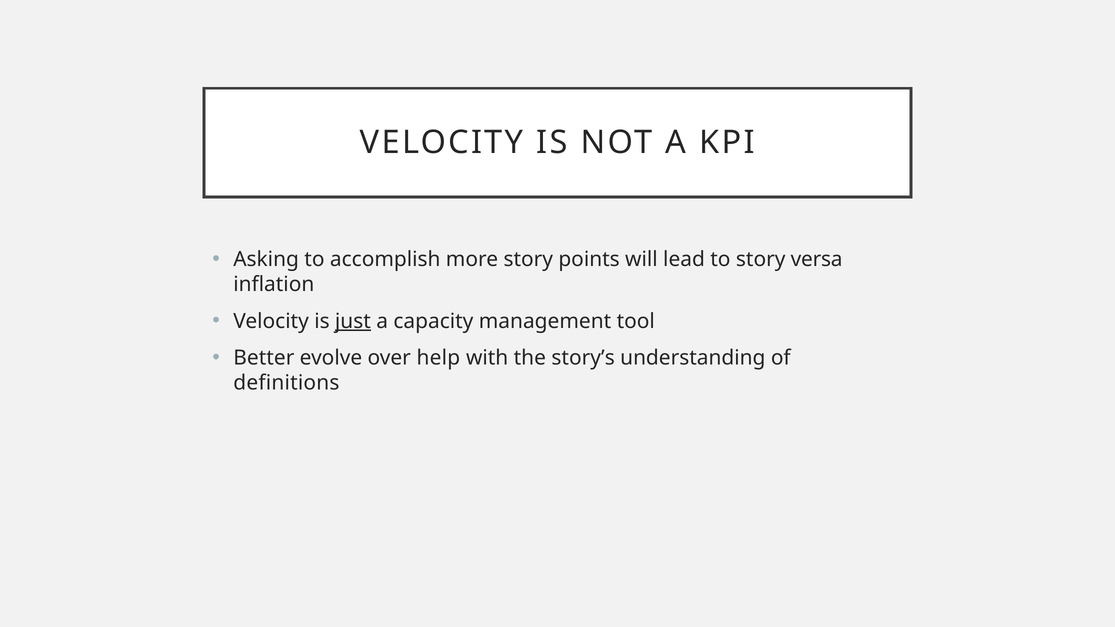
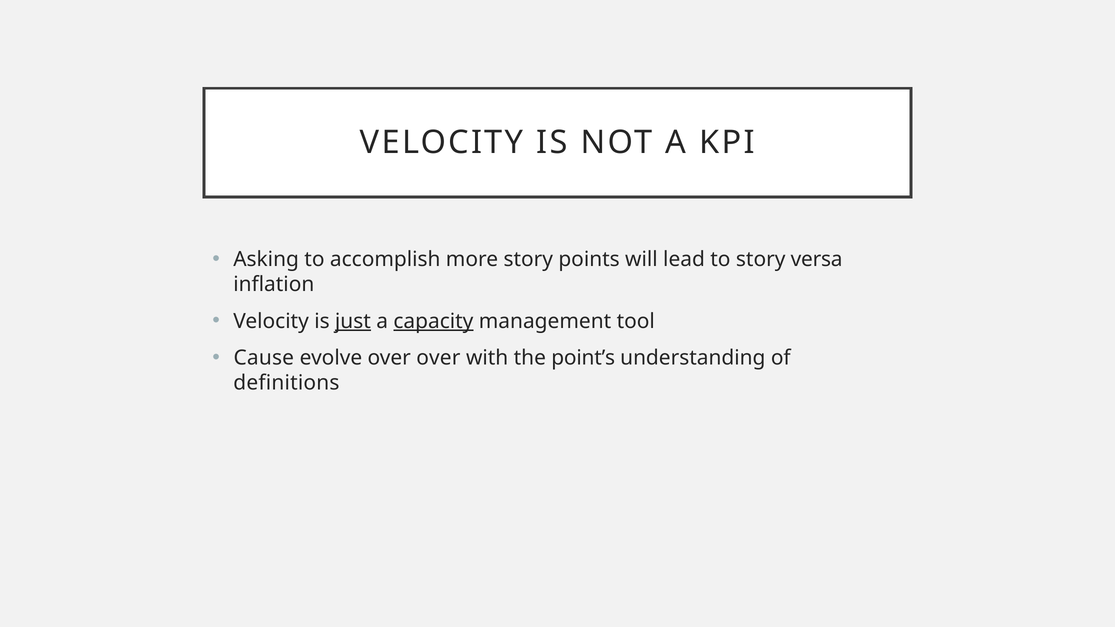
capacity underline: none -> present (433, 321)
Better: Better -> Cause (264, 358)
over help: help -> over (438, 358)
story’s: story’s -> point’s (583, 358)
